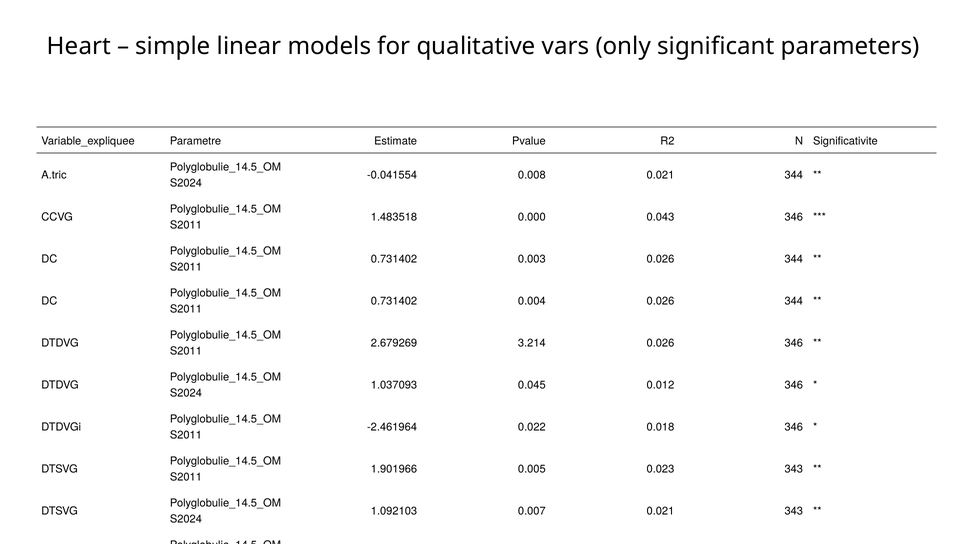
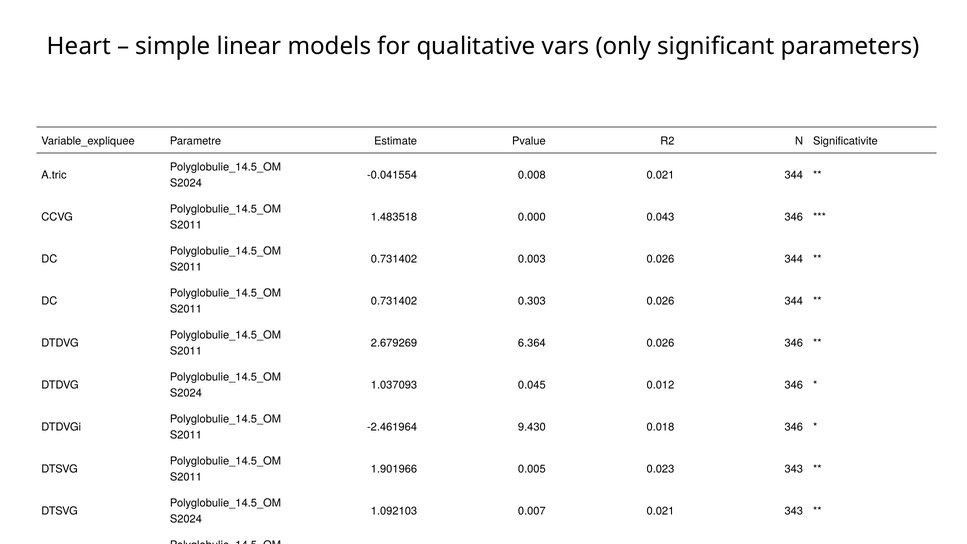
0.731402 0.004: 0.004 -> 0.303 (532, 301)
3.214: 3.214 -> 6.364 (532, 343)
0.022: 0.022 -> 9.430 (532, 427)
